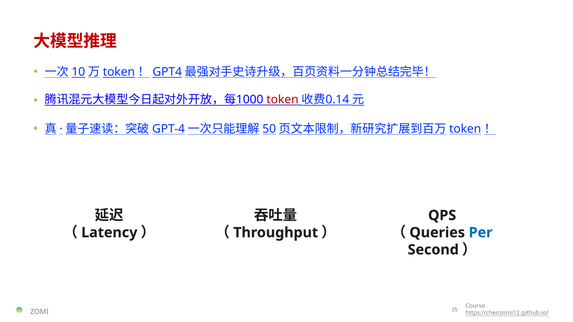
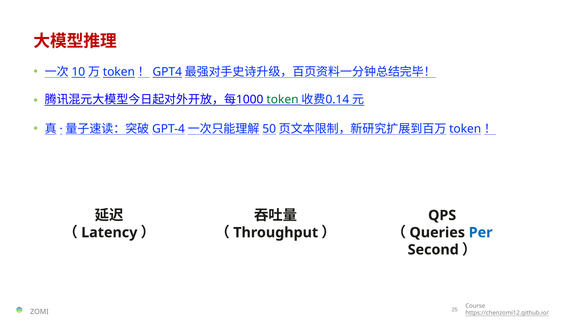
token colour: red -> green (283, 100)
